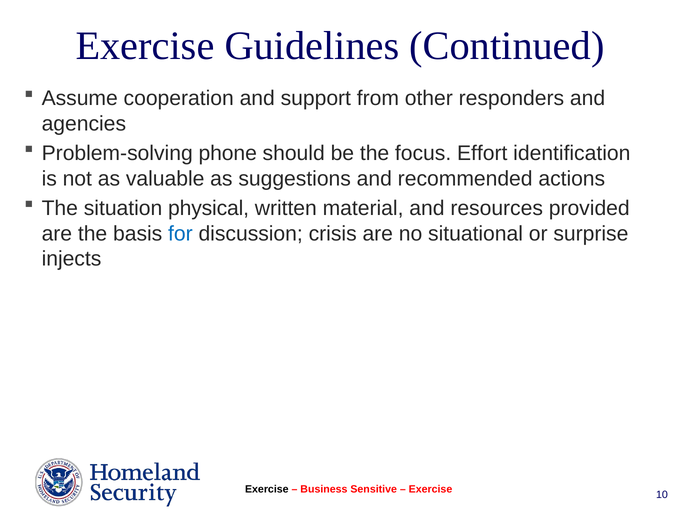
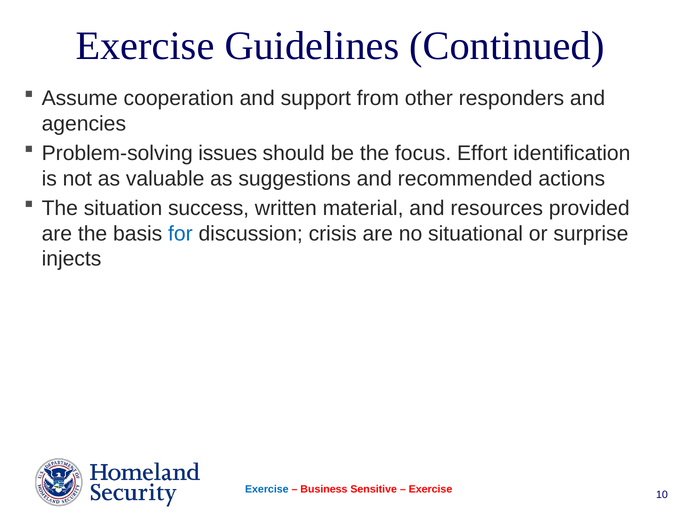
phone: phone -> issues (228, 153)
physical: physical -> success (209, 208)
Exercise colour: black -> blue (267, 489)
